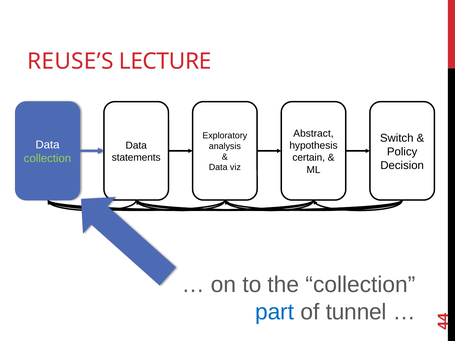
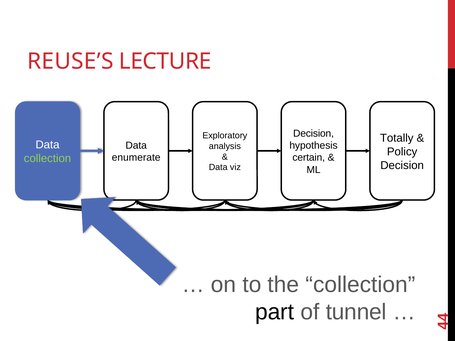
Abstract: Abstract -> Decision (314, 133)
Switch: Switch -> Totally (397, 138)
statements: statements -> enumerate (136, 158)
part colour: blue -> black (275, 312)
